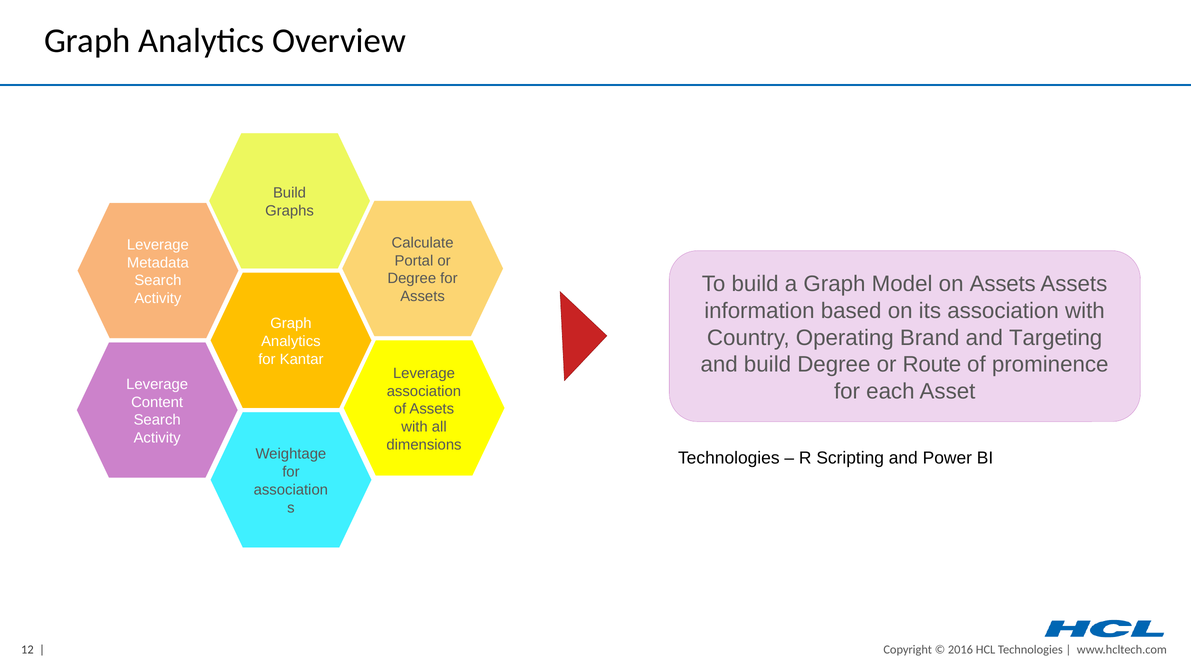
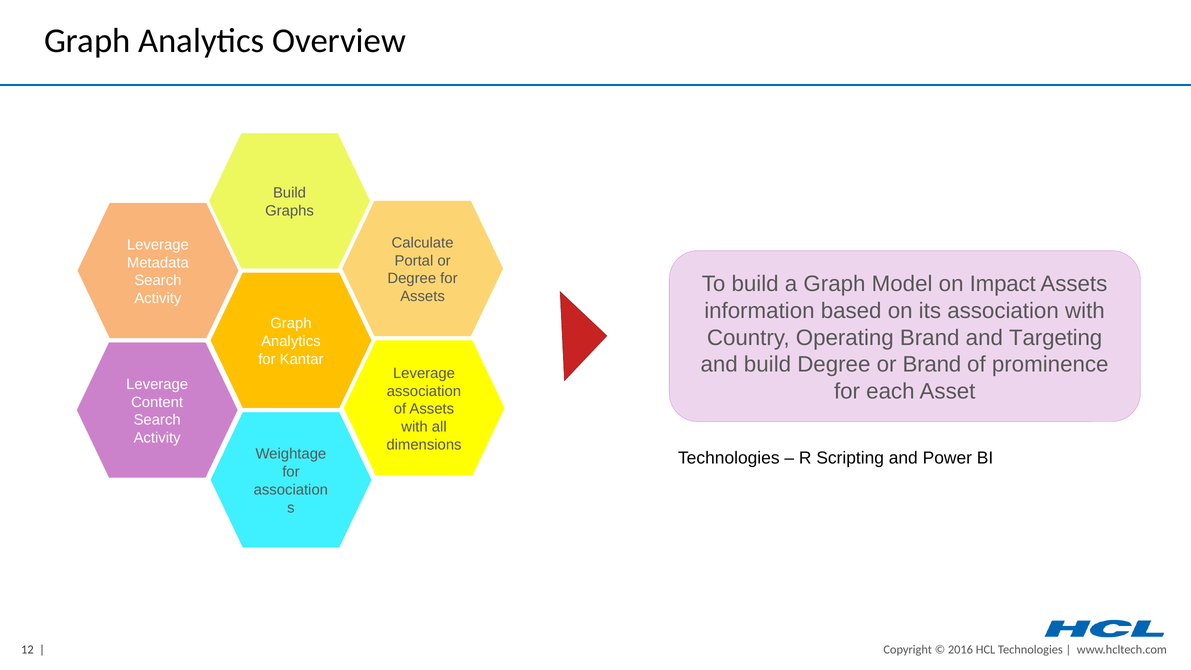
on Assets: Assets -> Impact (1003, 284)
or Route: Route -> Brand (932, 365)
